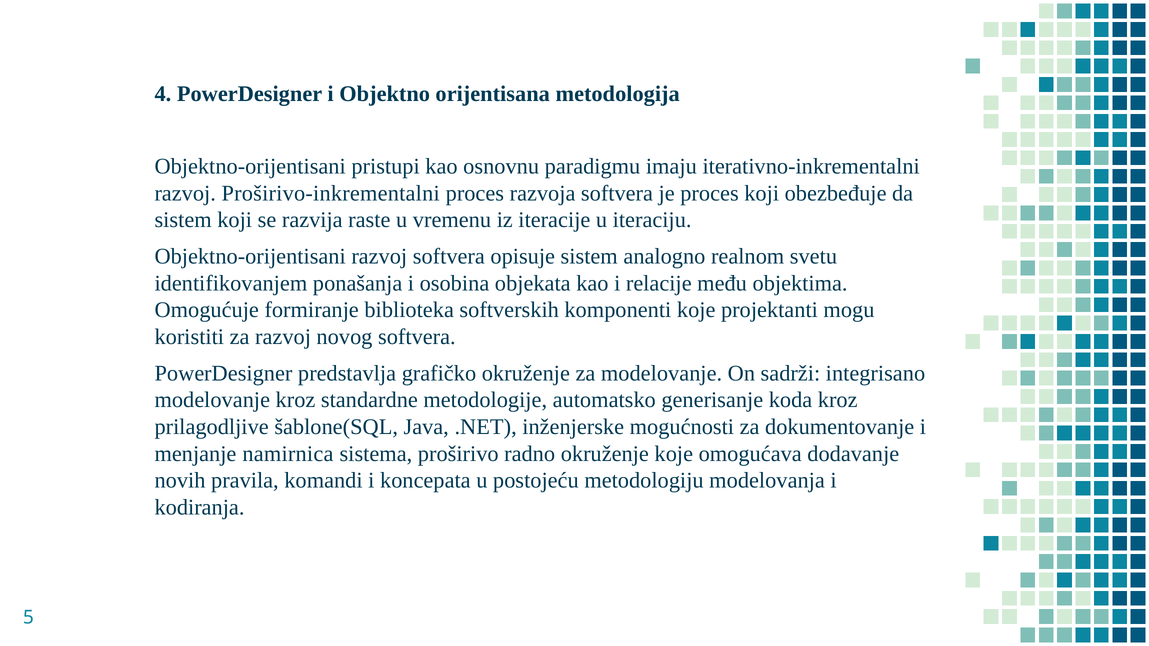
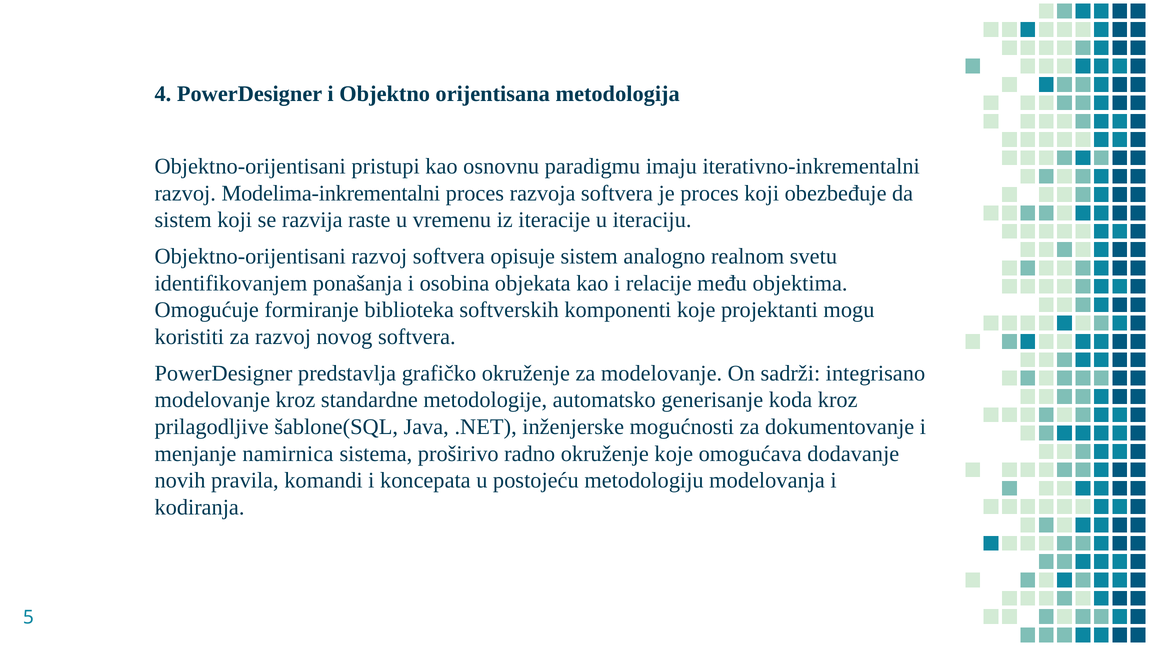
Proširivo-inkrementalni: Proširivo-inkrementalni -> Modelima-inkrementalni (331, 193)
